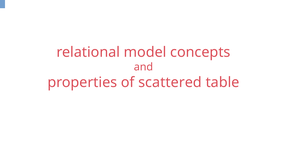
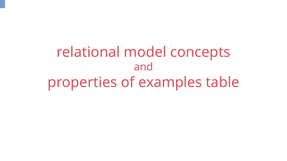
scattered: scattered -> examples (170, 83)
